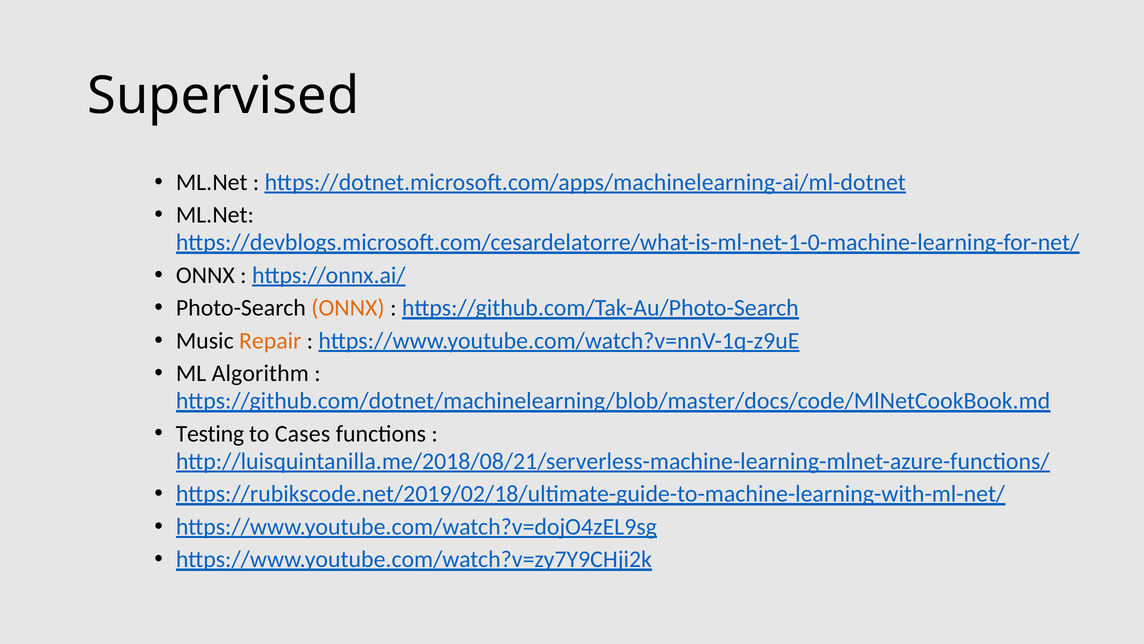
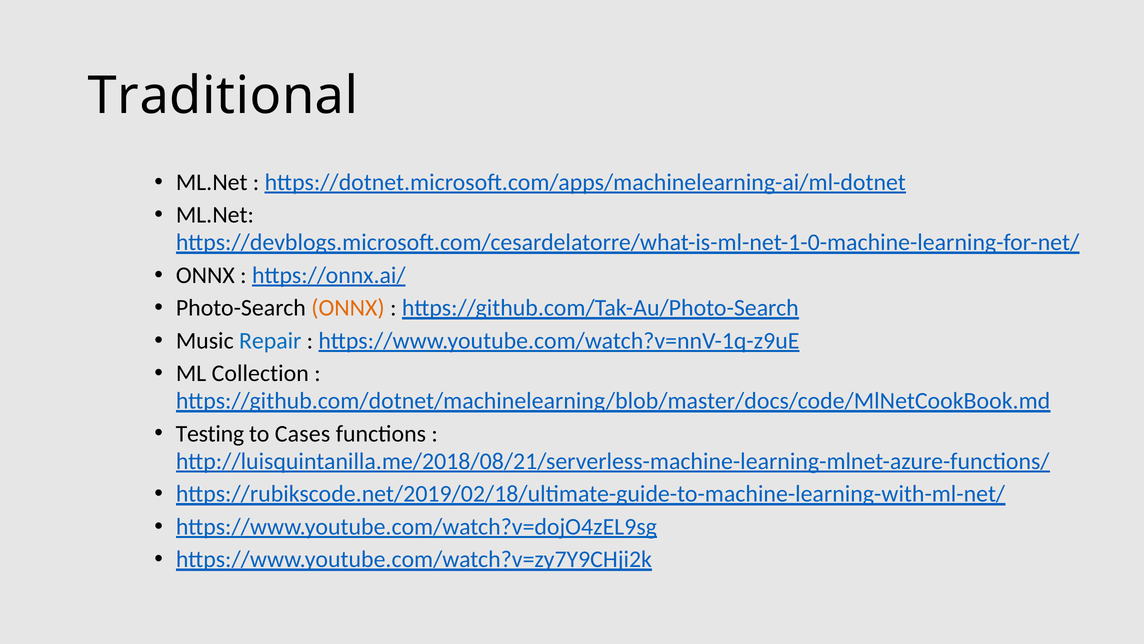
Supervised: Supervised -> Traditional (223, 96)
Repair colour: orange -> blue (270, 340)
Algorithm: Algorithm -> Collection (260, 373)
